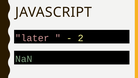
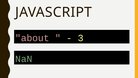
later: later -> about (32, 38)
2: 2 -> 3 (81, 38)
